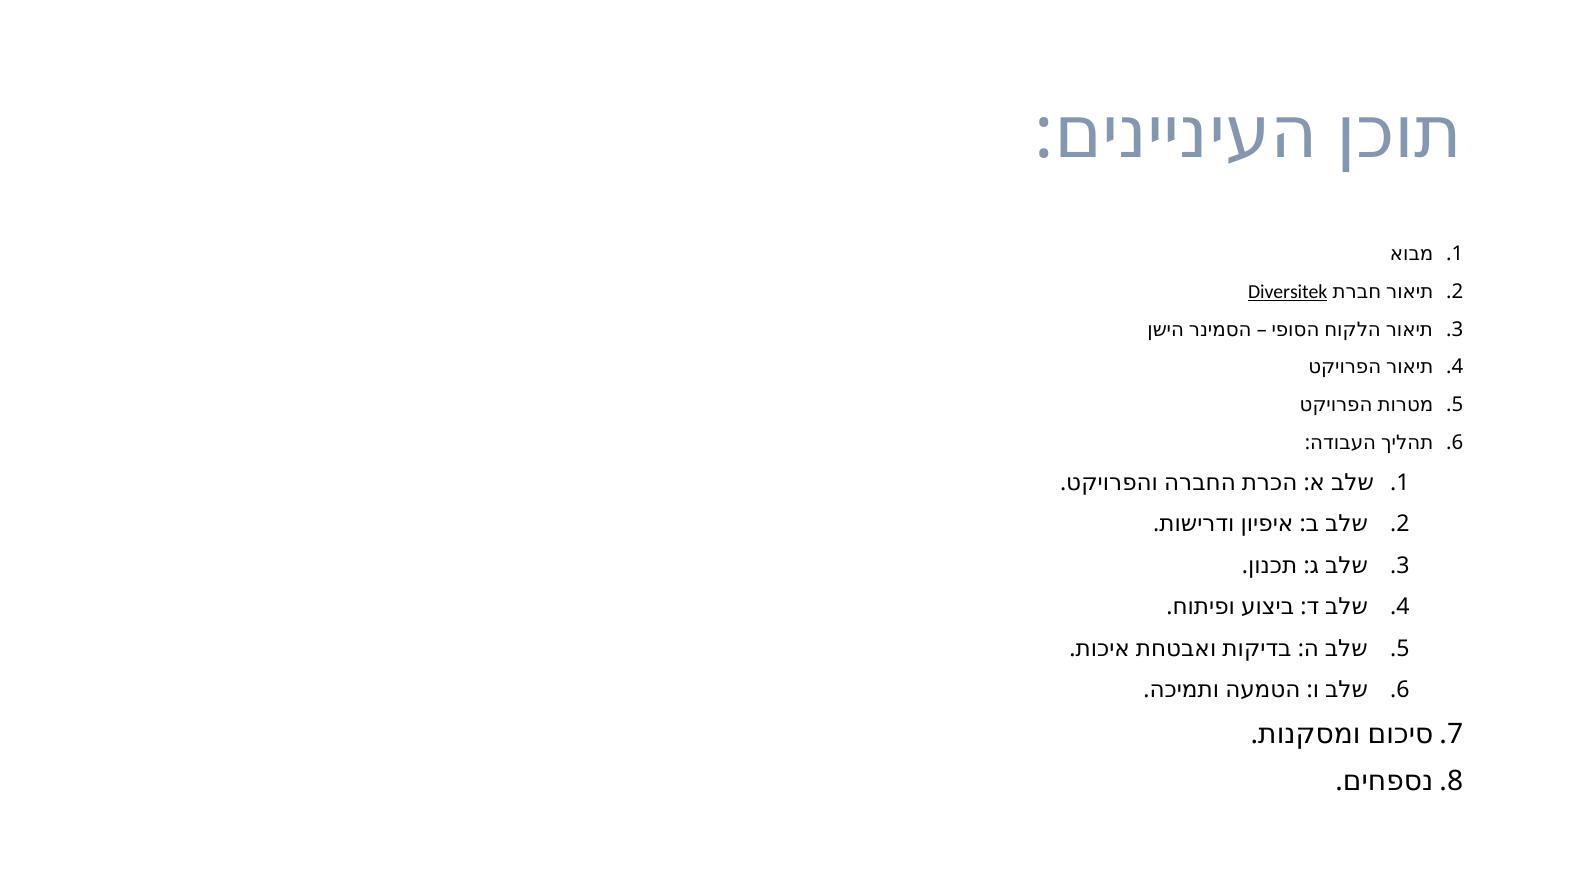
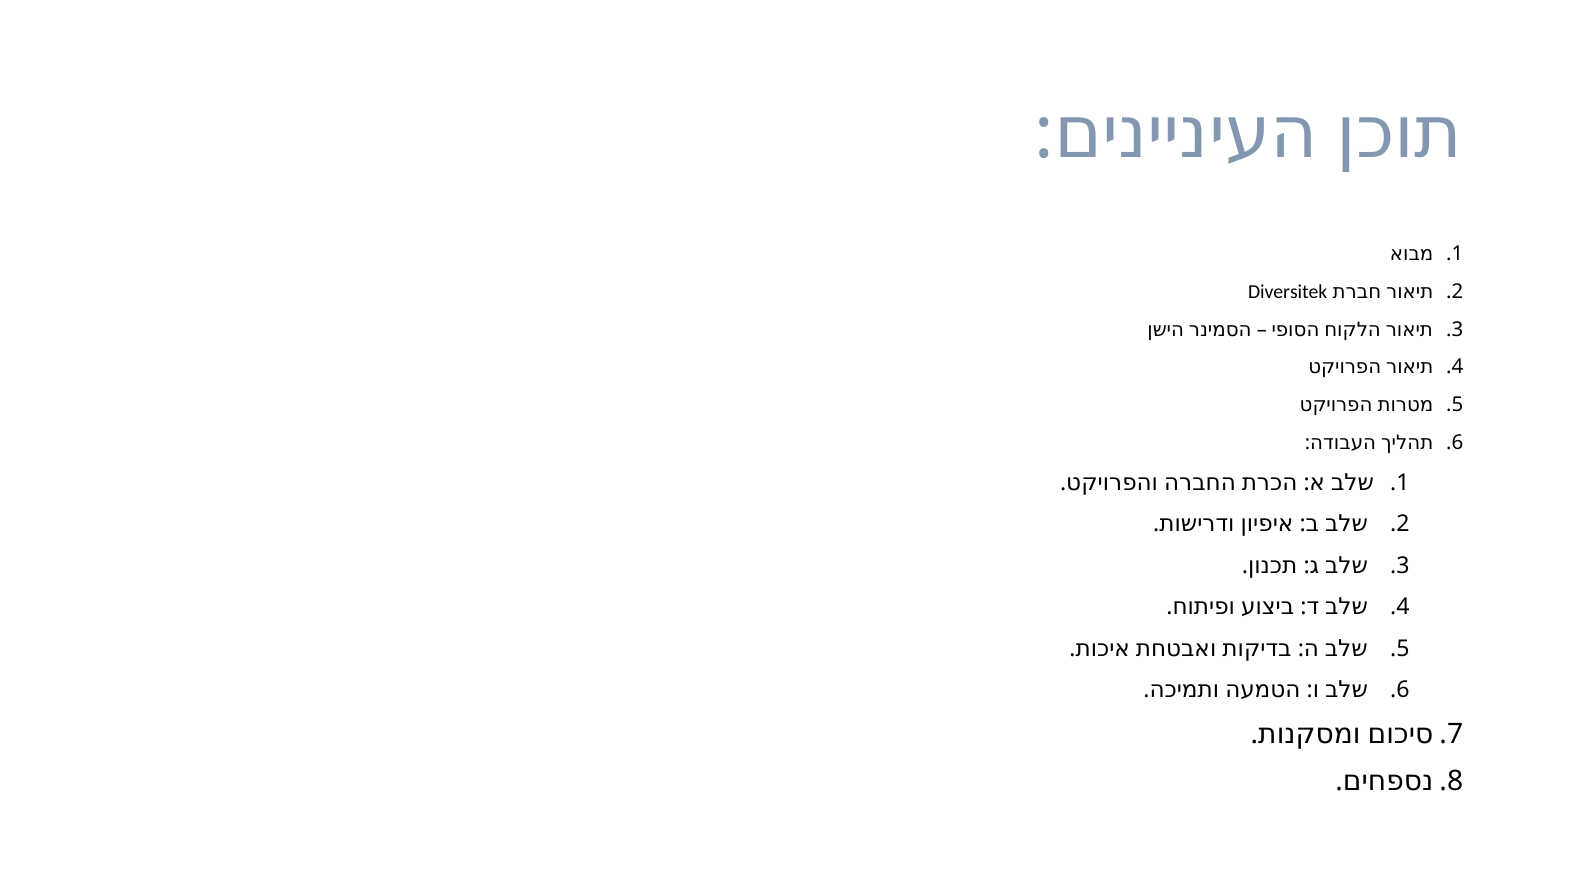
Diversitek underline: present -> none (1288, 292)
